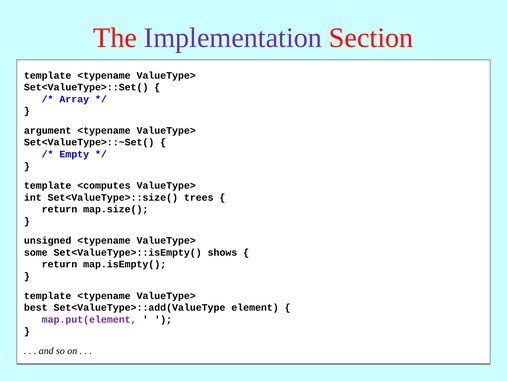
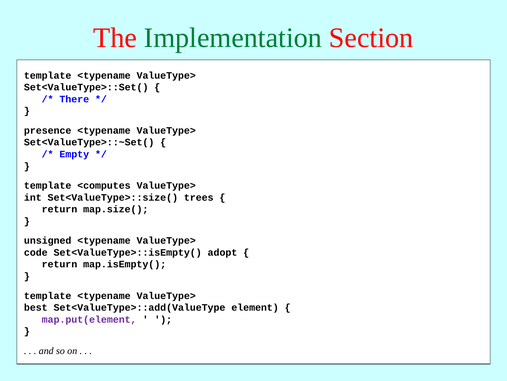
Implementation colour: purple -> green (233, 38)
Array: Array -> There (74, 99)
argument: argument -> presence (48, 130)
some: some -> code (36, 252)
shows: shows -> adopt (222, 252)
